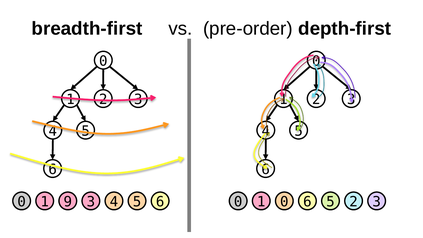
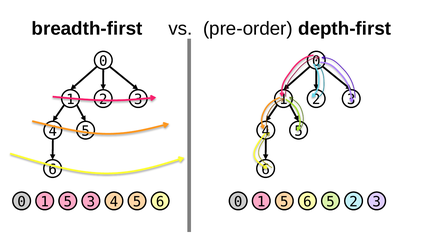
9: 9 -> 5 (68, 202)
0: 0 -> 5 (284, 202)
